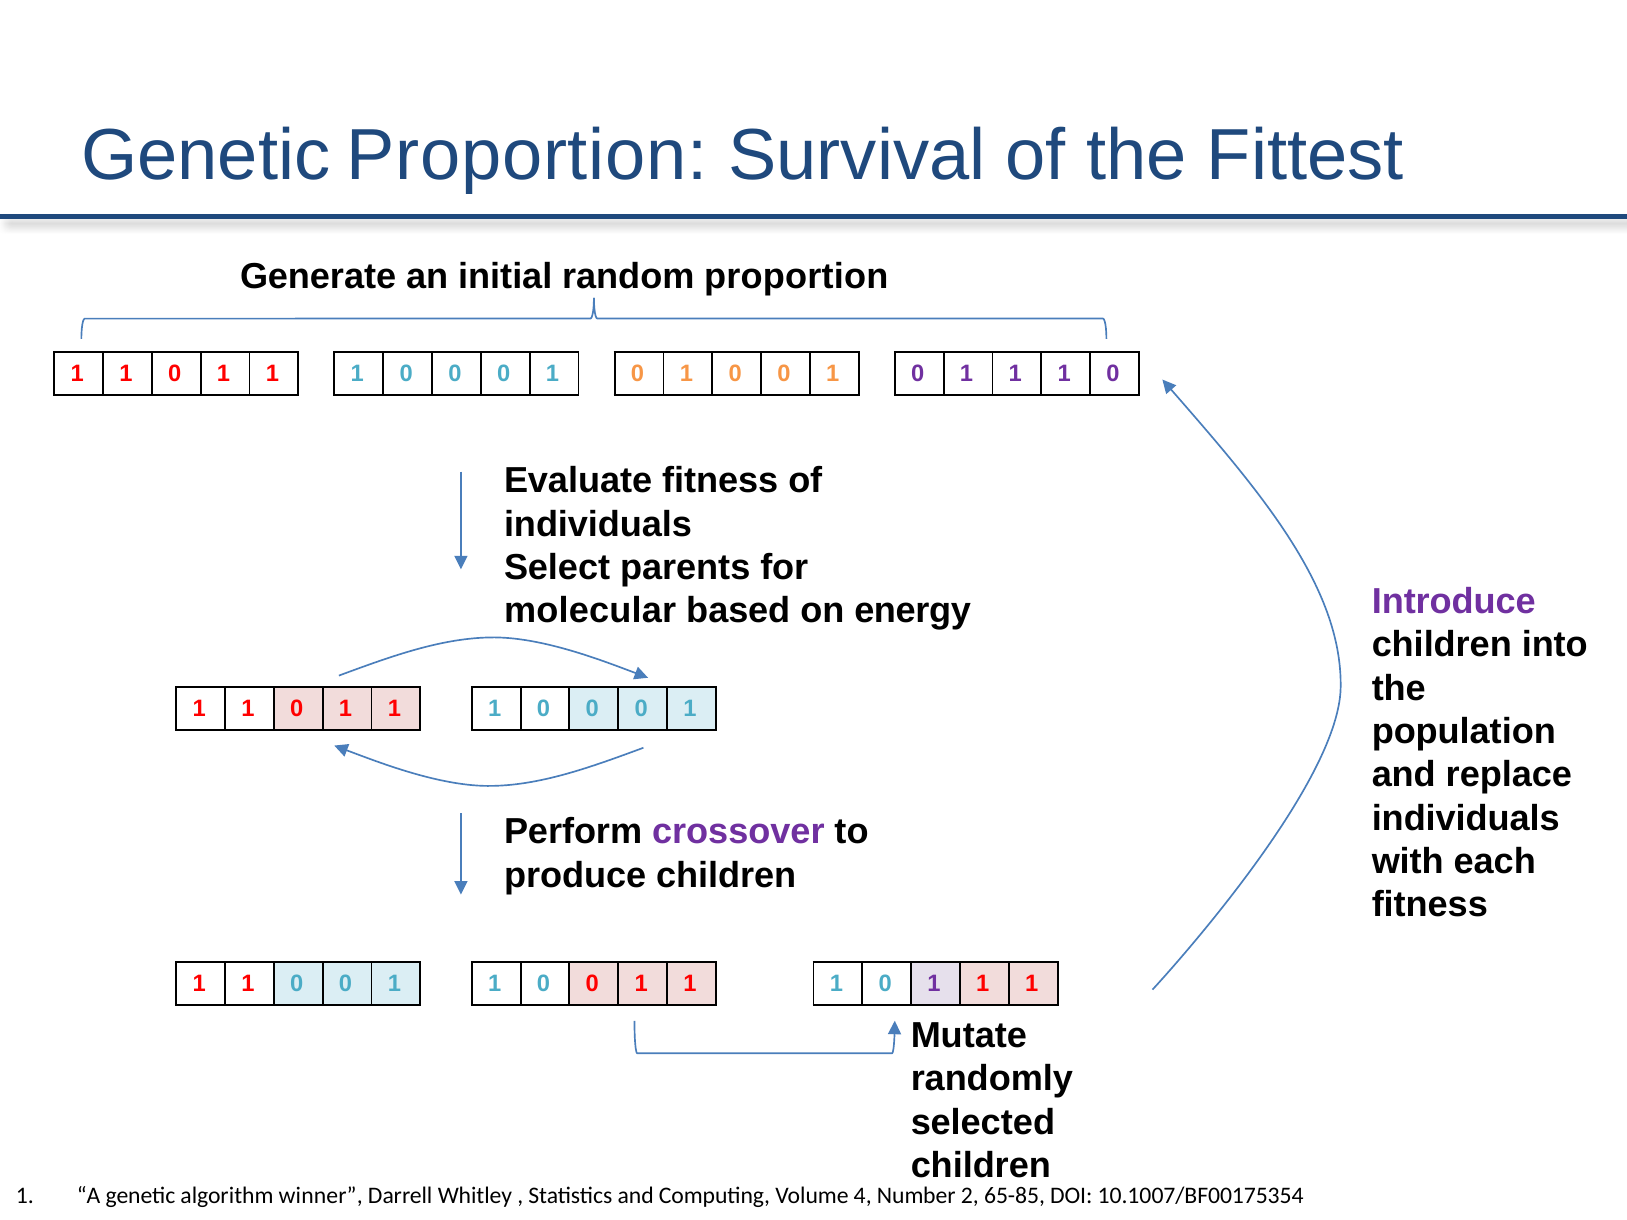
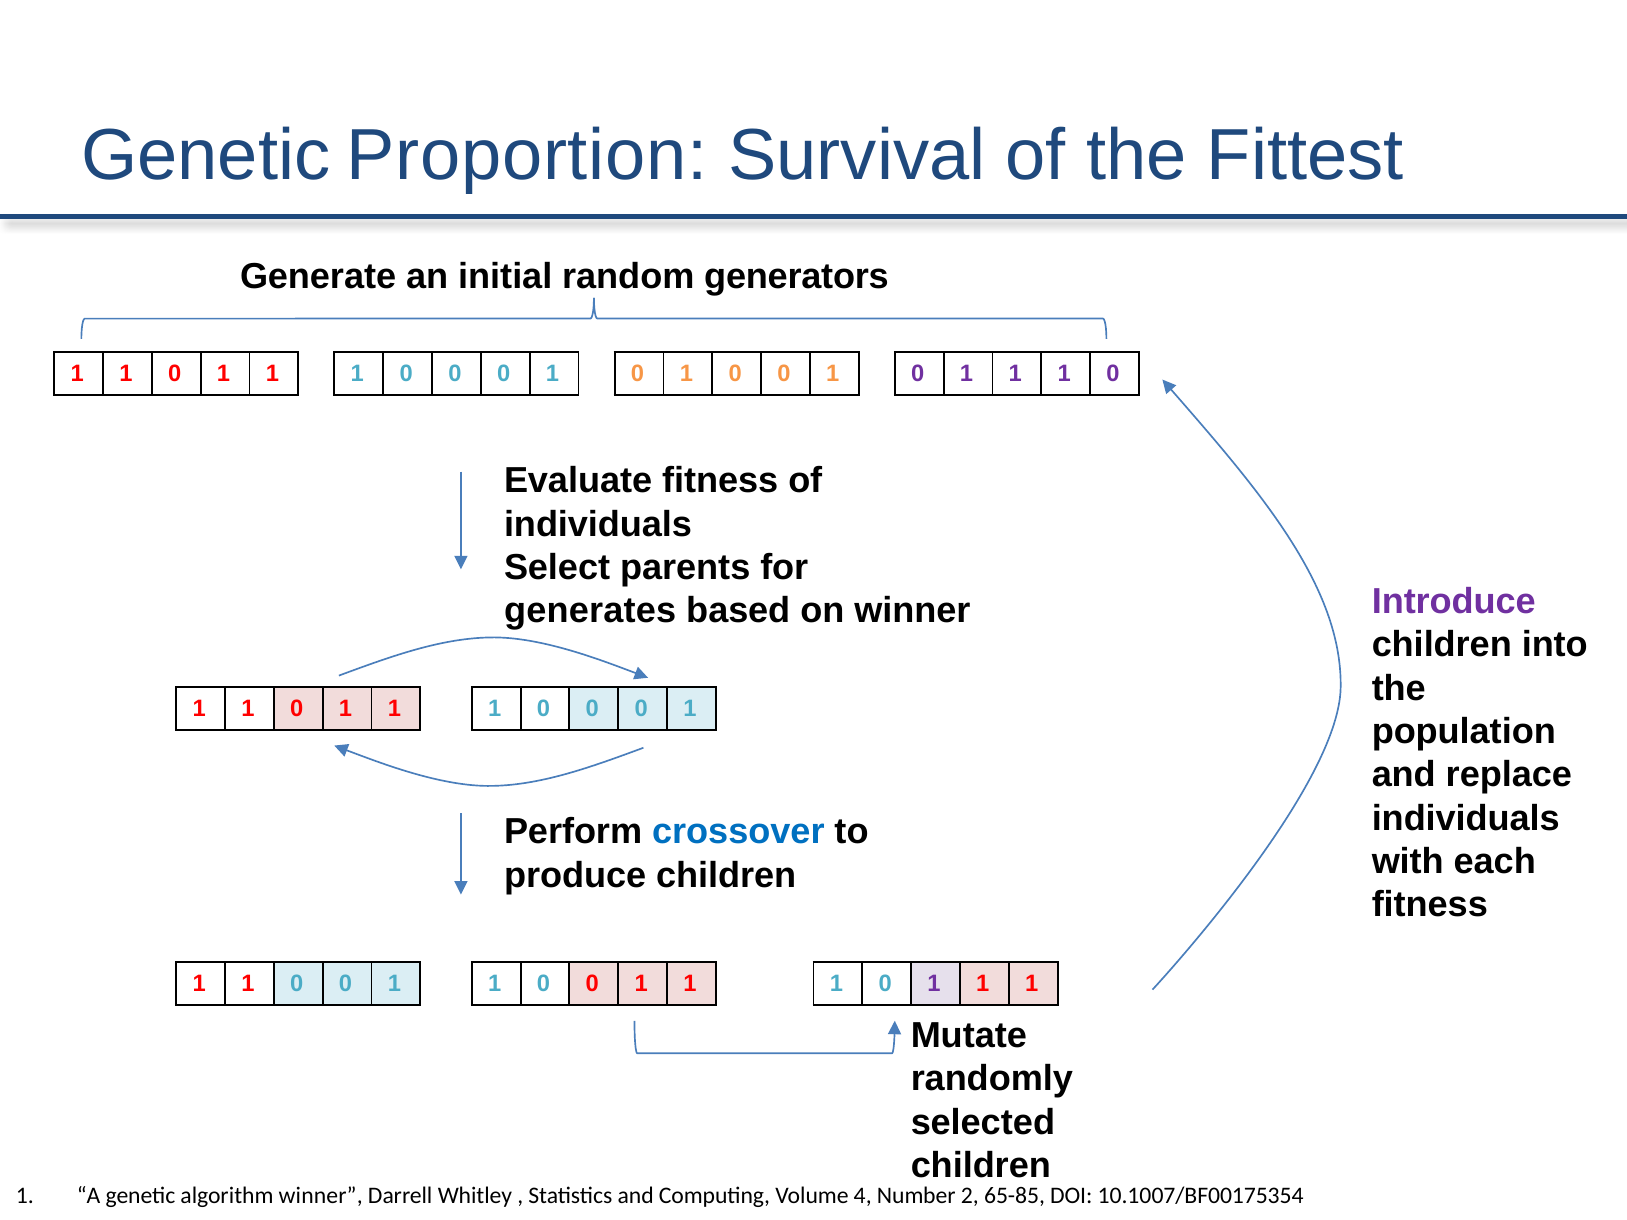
random proportion: proportion -> generators (796, 276)
molecular: molecular -> generates (590, 611)
on energy: energy -> winner (912, 611)
crossover colour: purple -> blue (738, 832)
